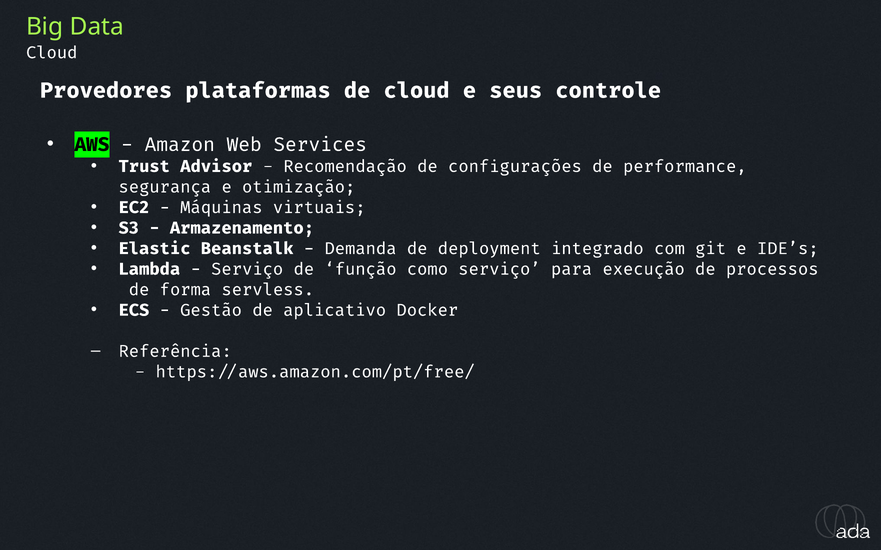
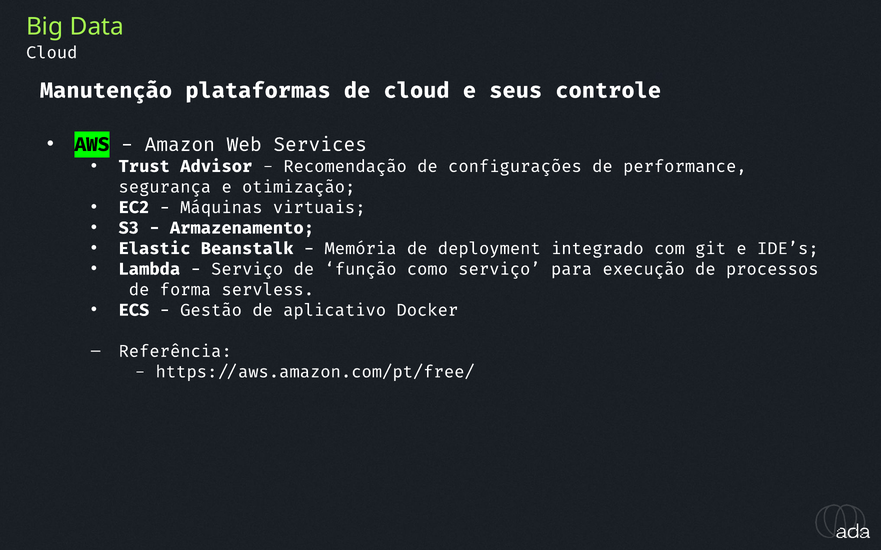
Provedores: Provedores -> Manutenção (106, 91)
Demanda: Demanda -> Memória (360, 249)
